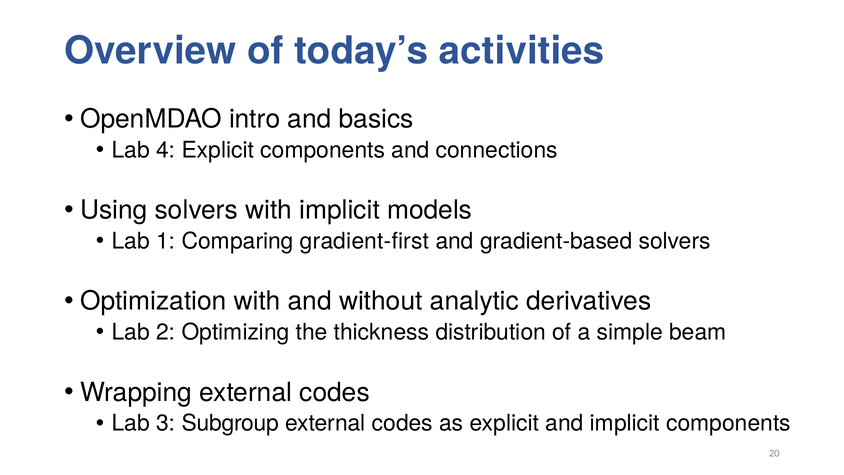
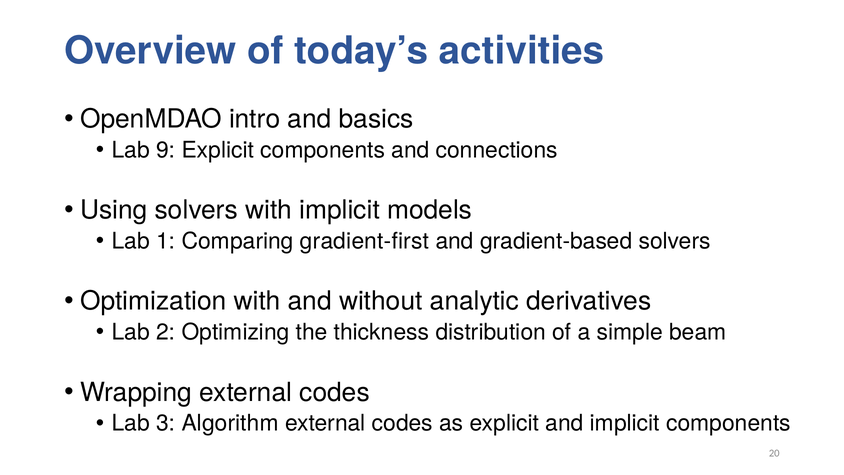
4: 4 -> 9 (166, 150)
Subgroup: Subgroup -> Algorithm (230, 423)
